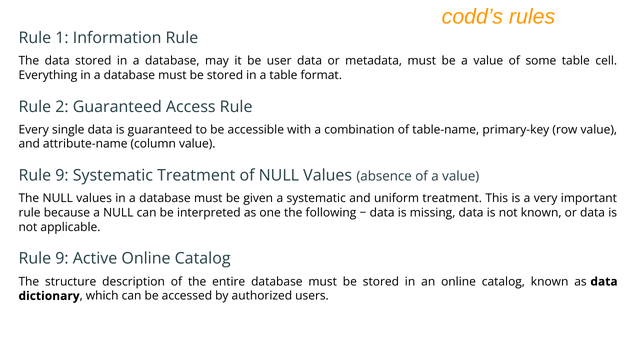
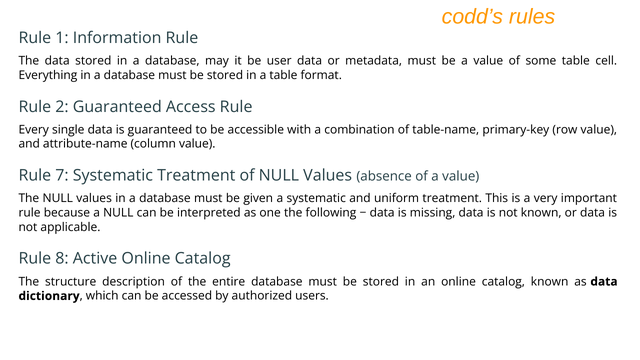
9: 9 -> 7 (62, 176)
9: 9 -> 8 (62, 259)
